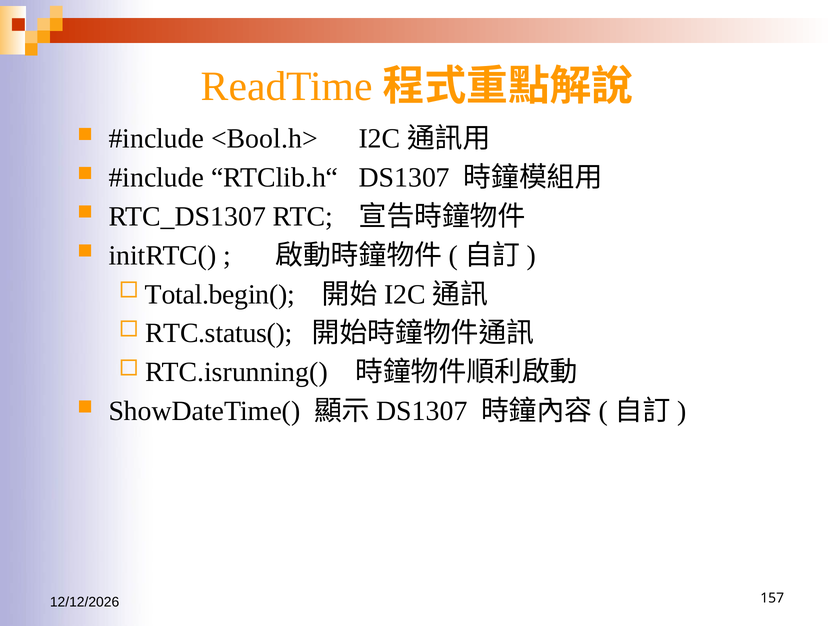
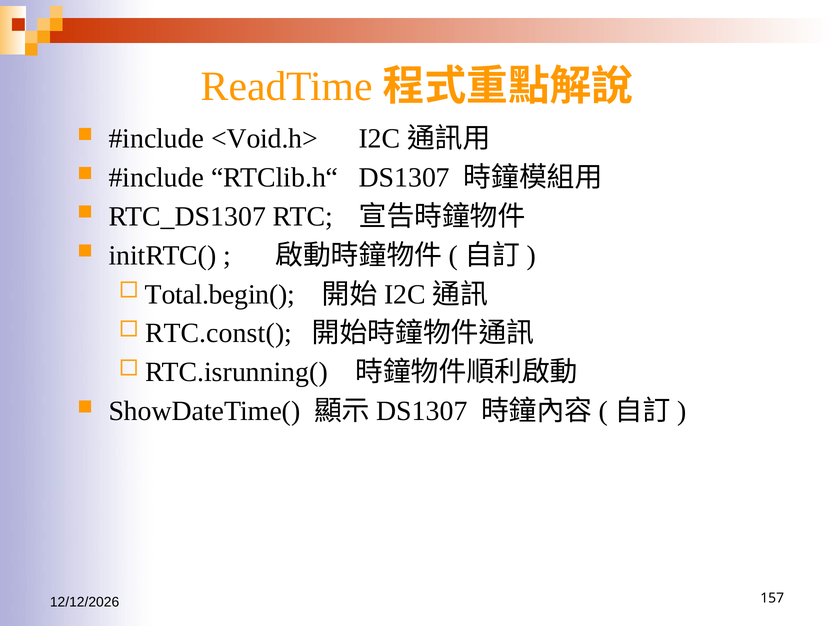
<Bool.h>: <Bool.h> -> <Void.h> (264, 138)
RTC.status(: RTC.status( -> RTC.const( (219, 333)
